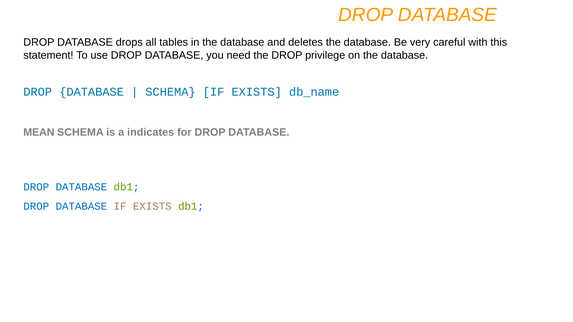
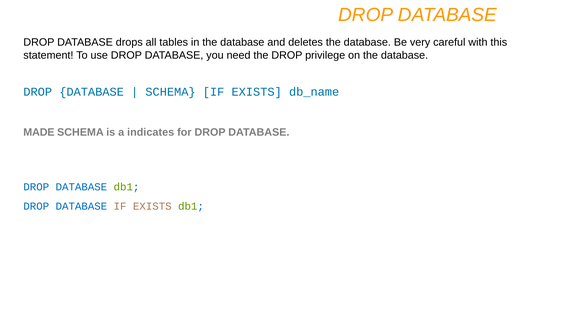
MEAN: MEAN -> MADE (39, 132)
